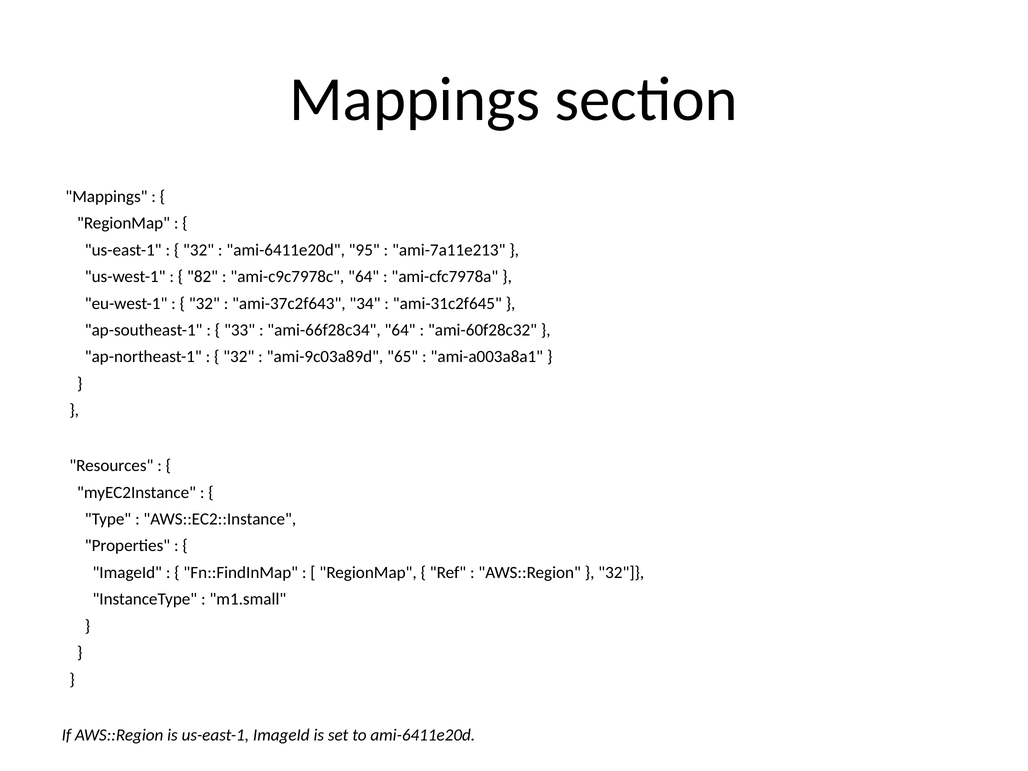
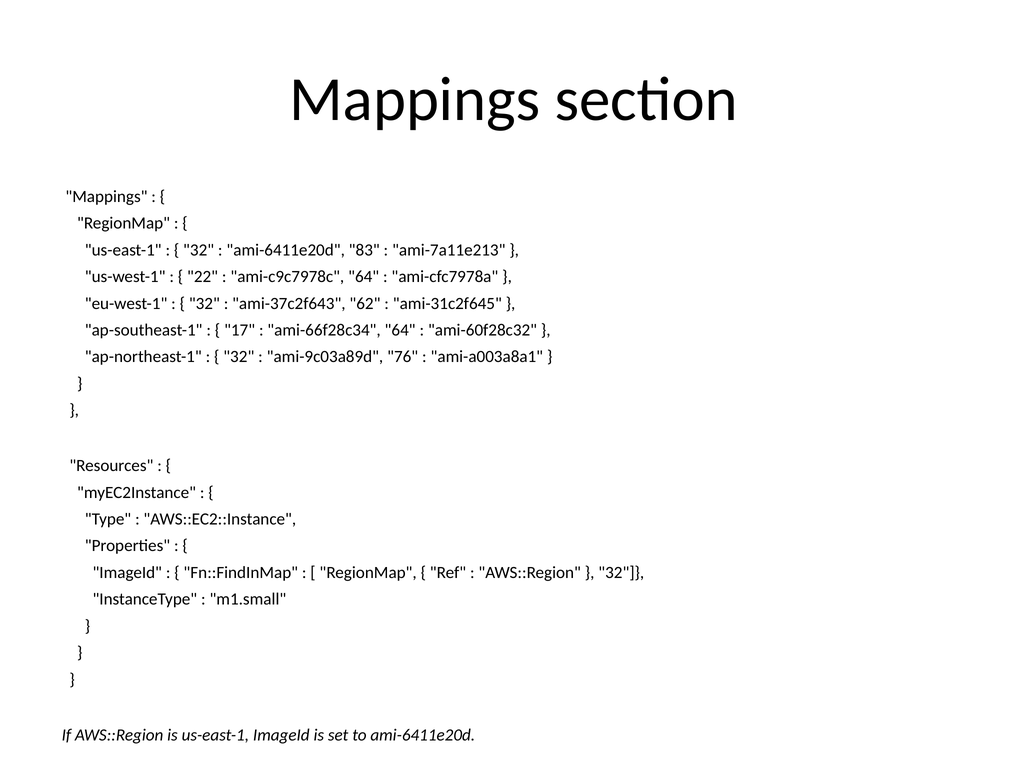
95: 95 -> 83 (364, 250)
82: 82 -> 22 (203, 277)
34: 34 -> 62 (365, 303)
33: 33 -> 17 (240, 330)
65: 65 -> 76 (403, 357)
